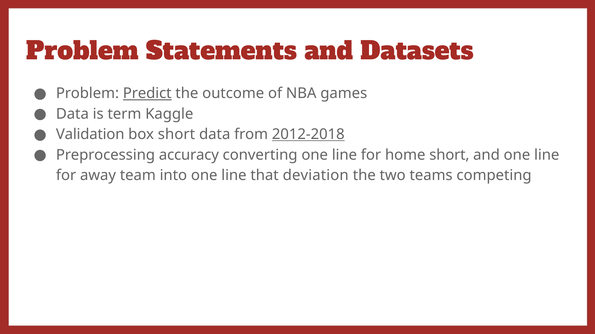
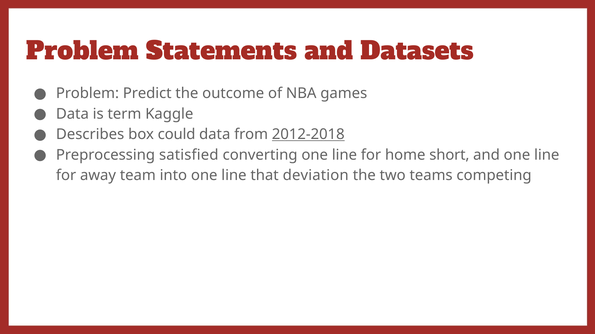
Predict underline: present -> none (147, 94)
Validation: Validation -> Describes (90, 135)
box short: short -> could (177, 135)
accuracy: accuracy -> satisfied (189, 155)
